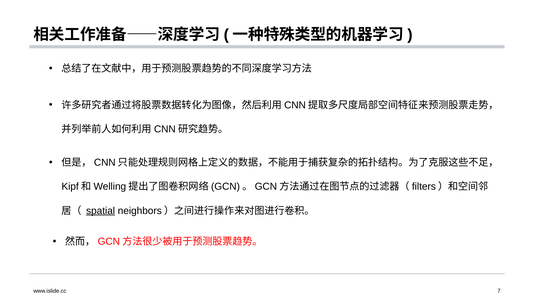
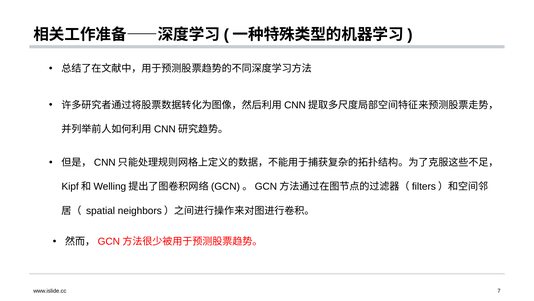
spatial underline: present -> none (101, 210)
